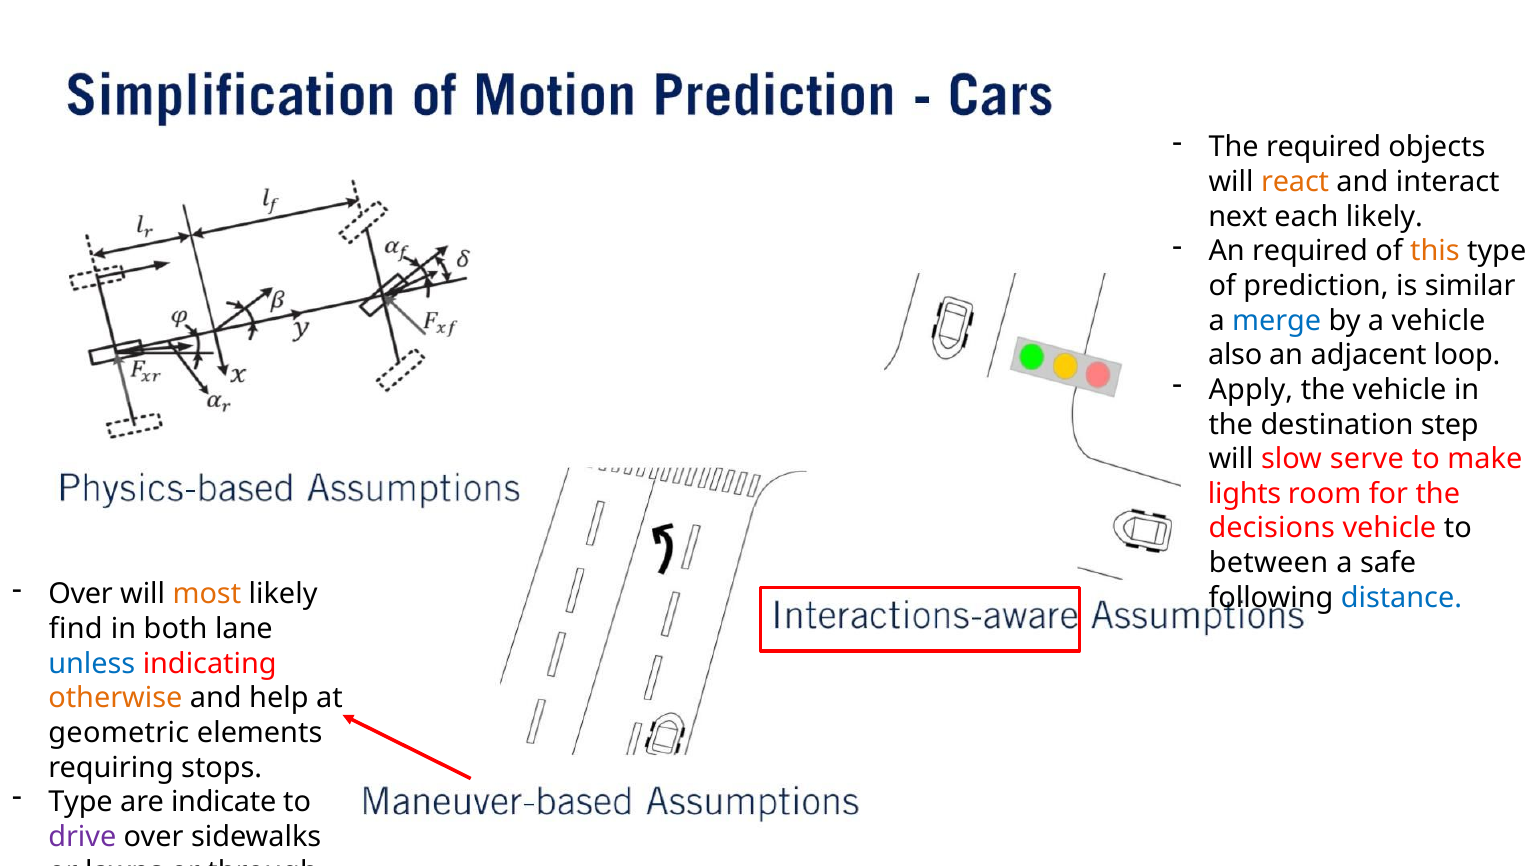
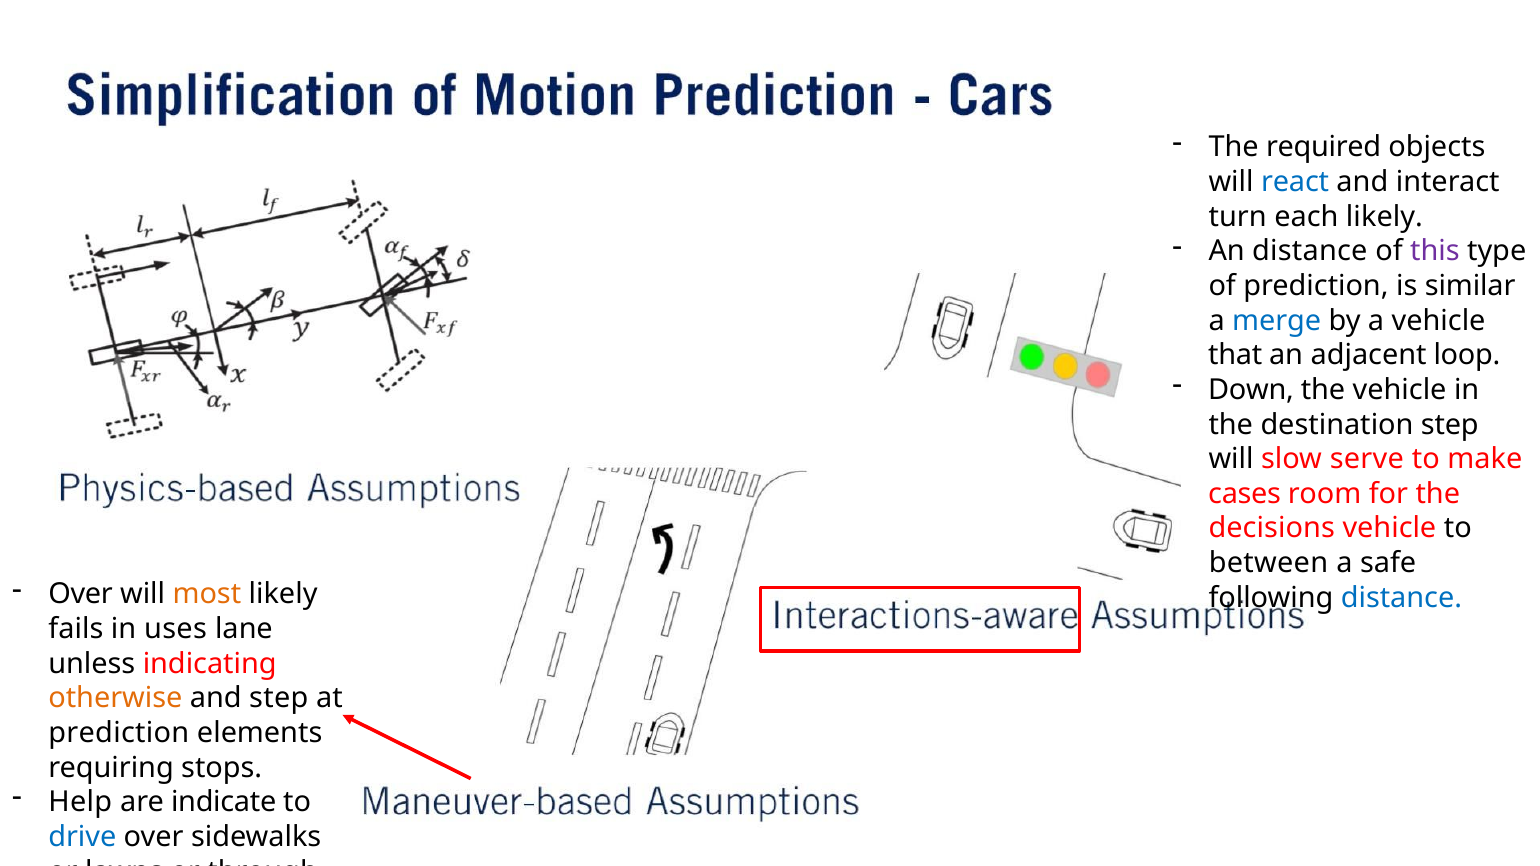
react colour: orange -> blue (1295, 182)
next: next -> turn (1238, 217)
An required: required -> distance (1310, 251)
this colour: orange -> purple (1435, 251)
also: also -> that (1235, 355)
Apply: Apply -> Down (1251, 390)
lights: lights -> cases (1245, 494)
find: find -> fails (76, 629)
both: both -> uses (176, 629)
unless colour: blue -> black (92, 664)
and help: help -> step (279, 698)
geometric: geometric -> prediction (119, 733)
Type: Type -> Help (80, 802)
drive colour: purple -> blue (82, 837)
